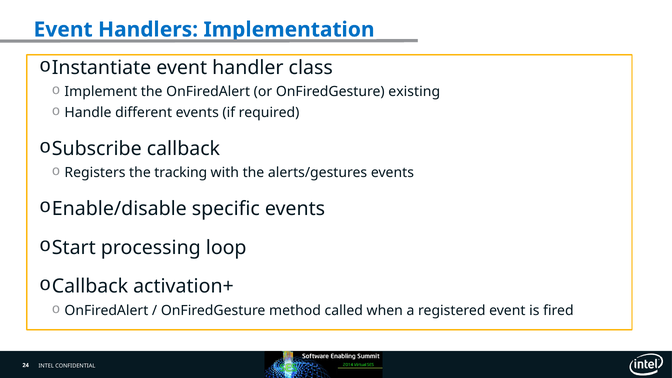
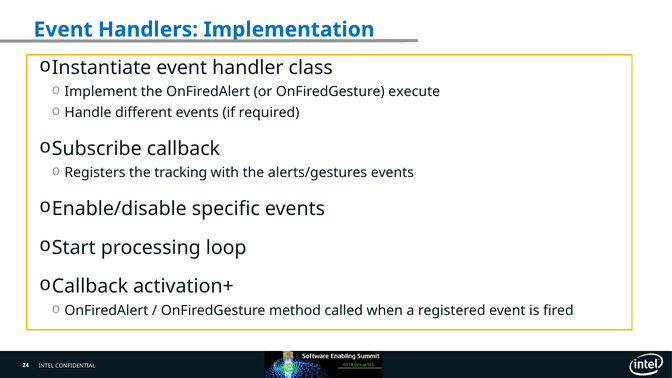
existing: existing -> execute (414, 92)
